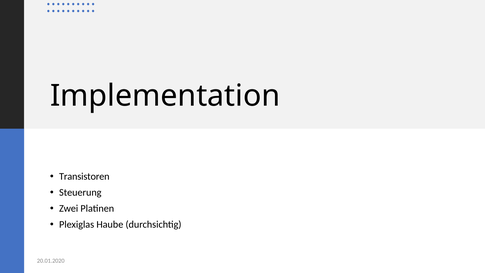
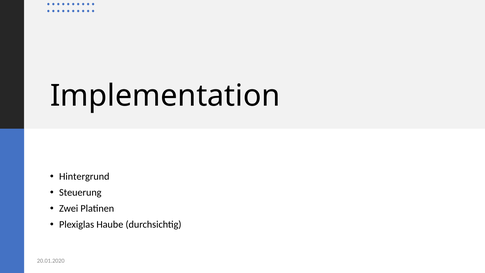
Transistoren: Transistoren -> Hintergrund (84, 176)
